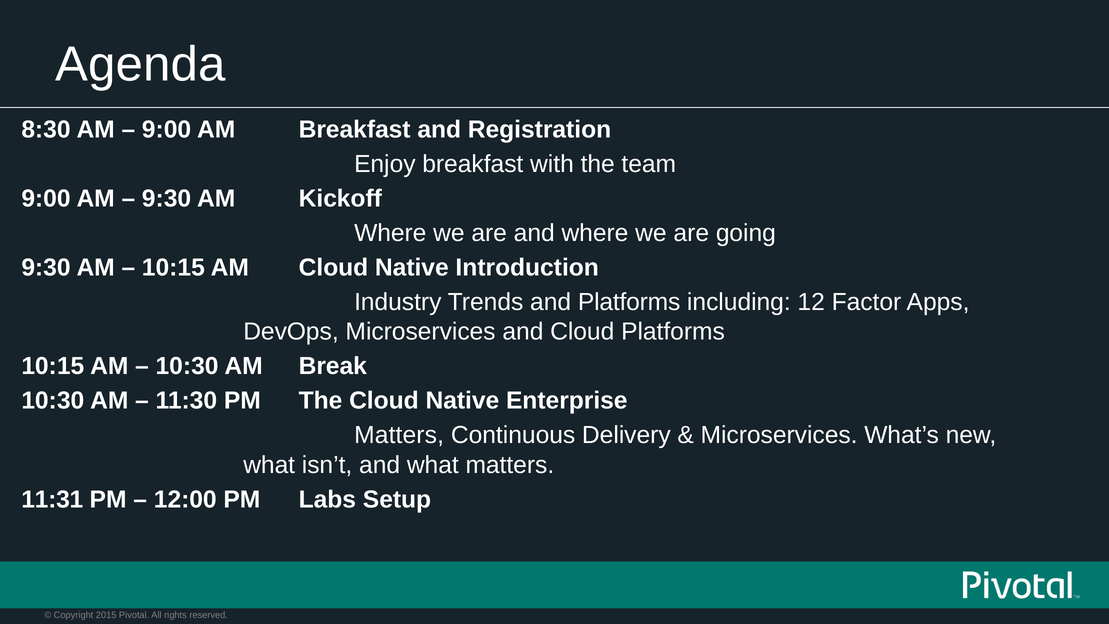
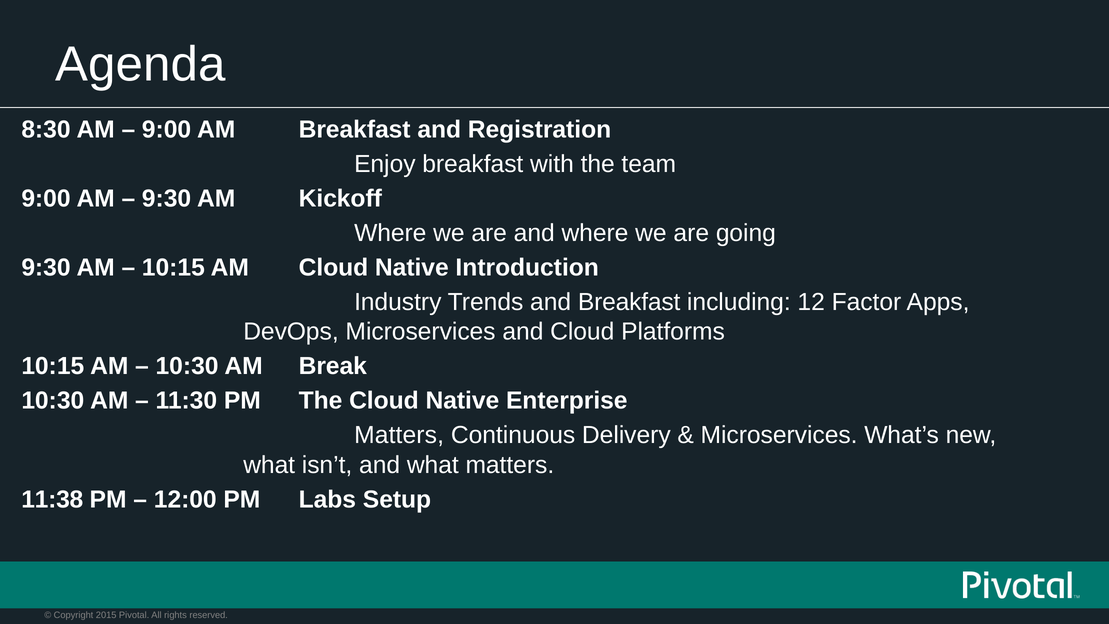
and Platforms: Platforms -> Breakfast (629, 302)
11:31: 11:31 -> 11:38 (52, 499)
